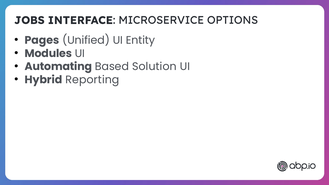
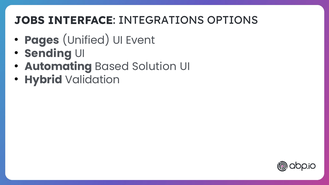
MICROSERVICE: MICROSERVICE -> INTEGRATIONS (161, 20)
Entity: Entity -> Event (140, 40)
Modules: Modules -> Sending (48, 53)
Reporting: Reporting -> Validation (93, 80)
